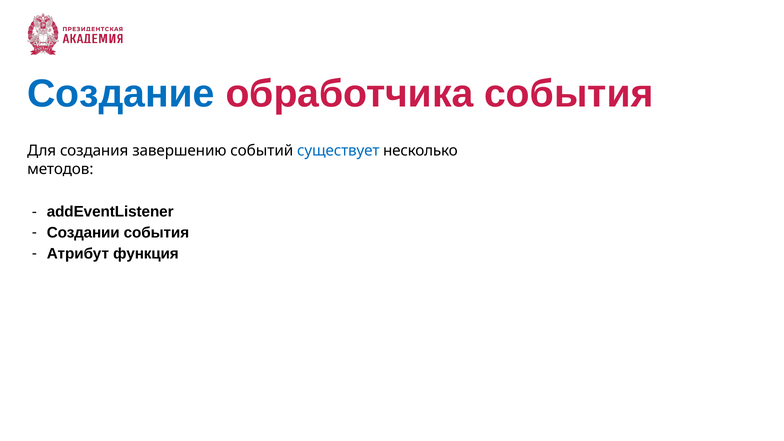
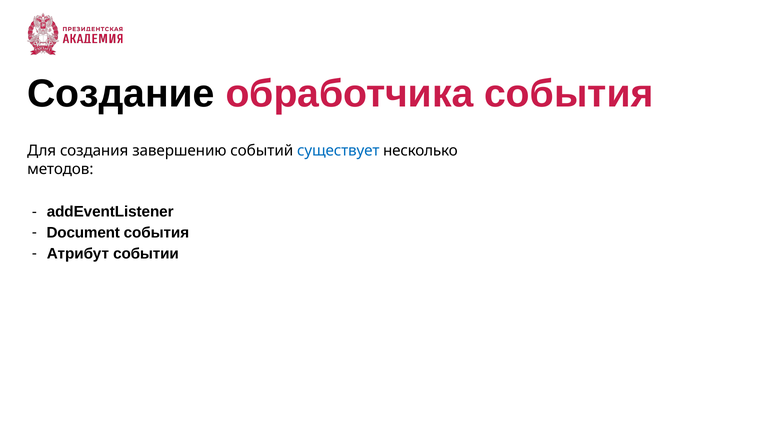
Создание colour: blue -> black (121, 94)
Создании: Создании -> Document (83, 233)
функция: функция -> событии (146, 254)
